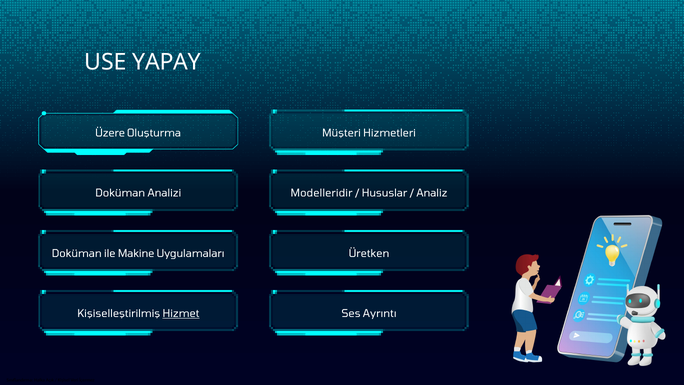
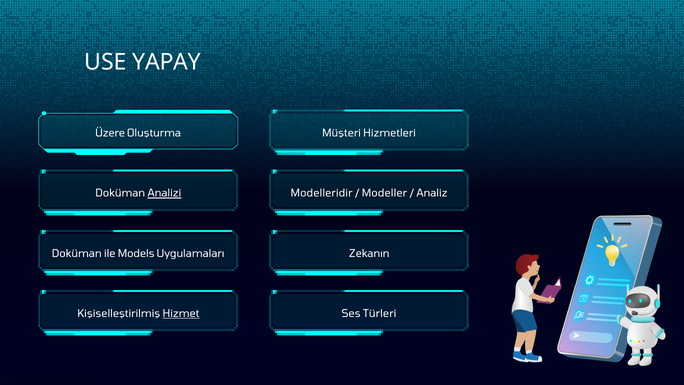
Analizi underline: none -> present (164, 193)
Hususlar: Hususlar -> Modeller (384, 193)
Makine: Makine -> Models (136, 253)
Üretken: Üretken -> Zekanın (369, 253)
Ayrıntı: Ayrıntı -> Türleri (380, 314)
